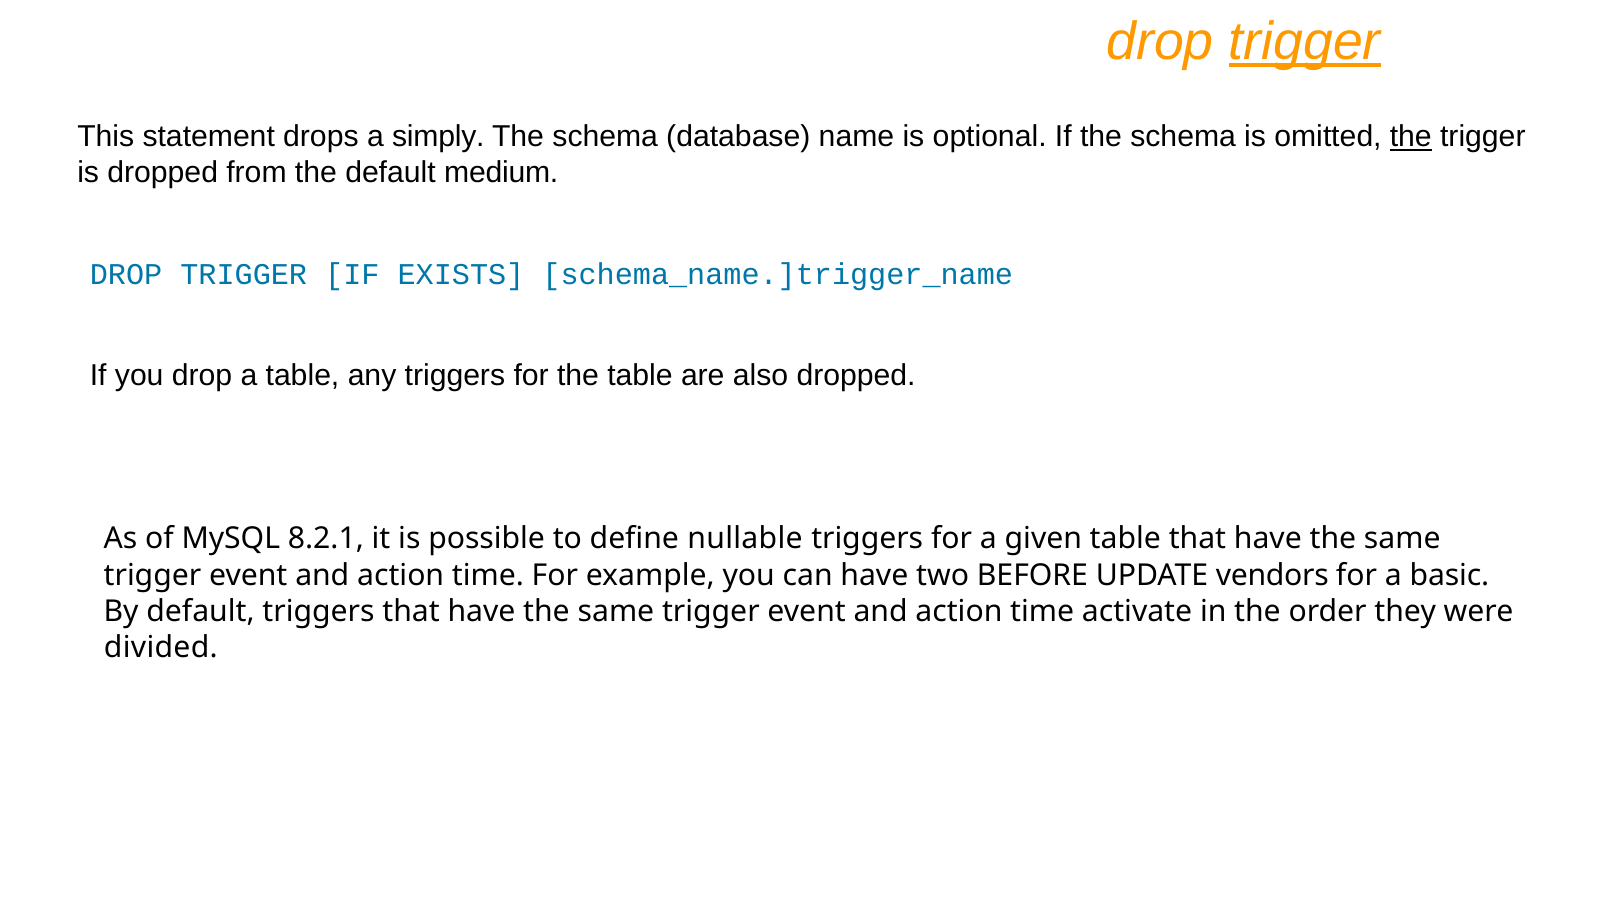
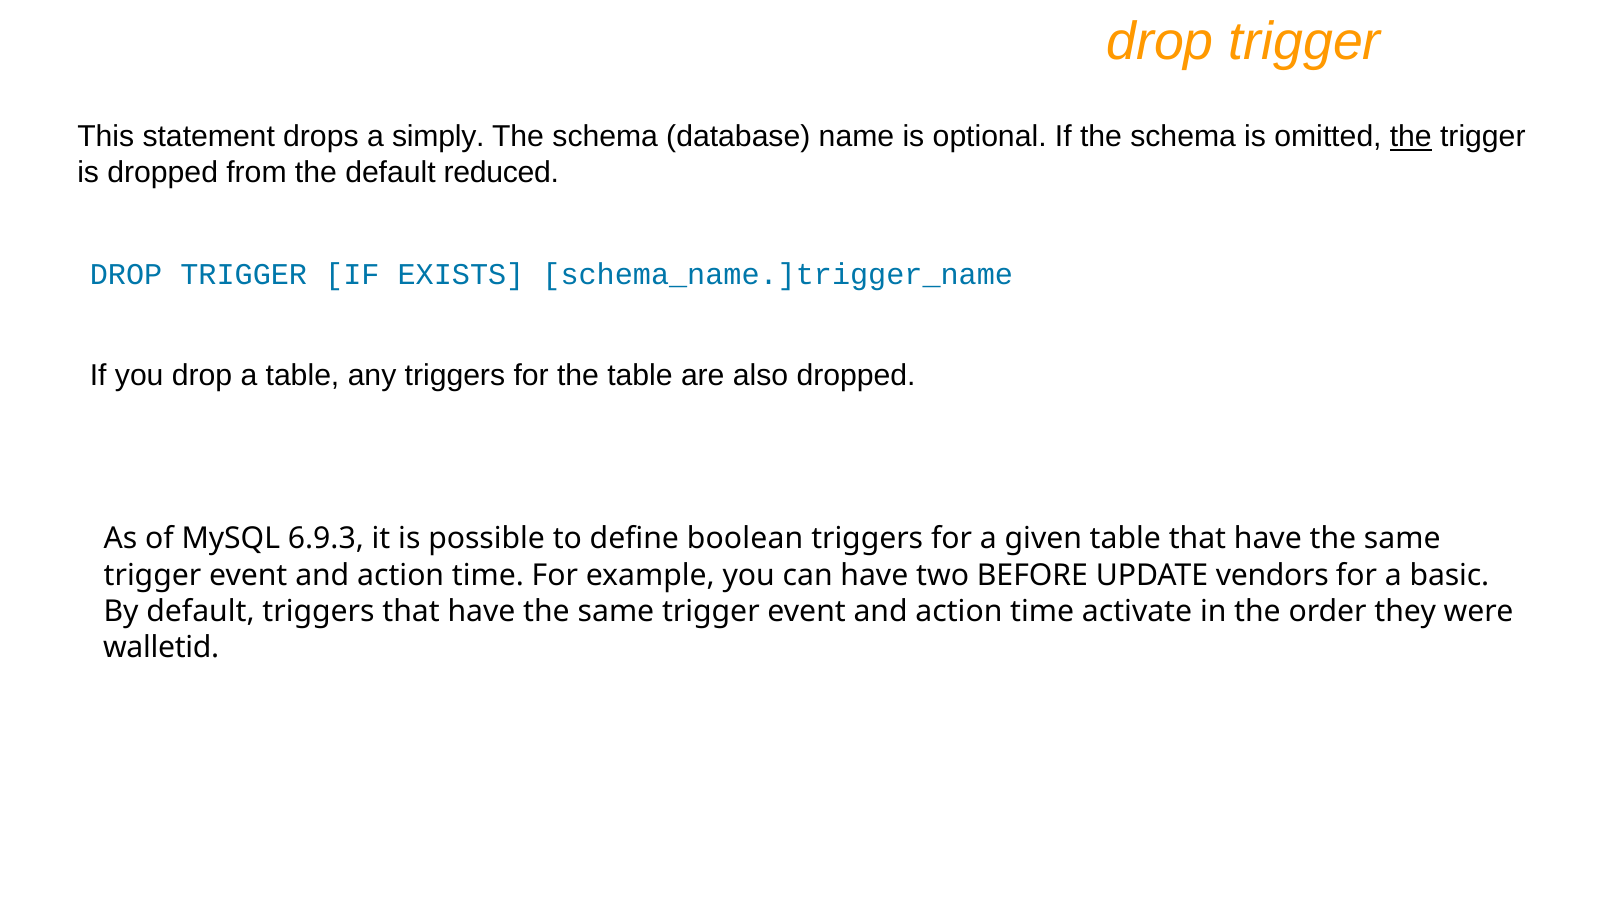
trigger underline: present -> none (1305, 42)
medium: medium -> reduced (501, 173)
8.2.1: 8.2.1 -> 6.9.3 (326, 539)
nullable: nullable -> boolean (745, 539)
divided: divided -> walletid (161, 648)
